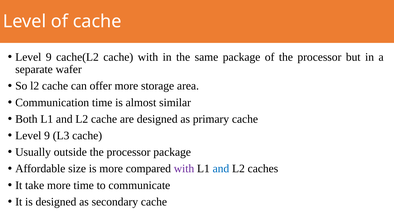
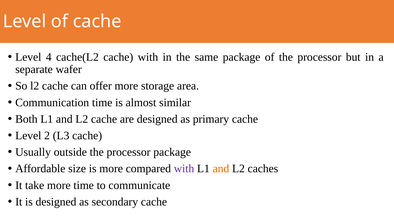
9: 9 -> 4 (49, 57)
9: 9 -> 2 (47, 135)
and colour: blue -> orange (221, 168)
